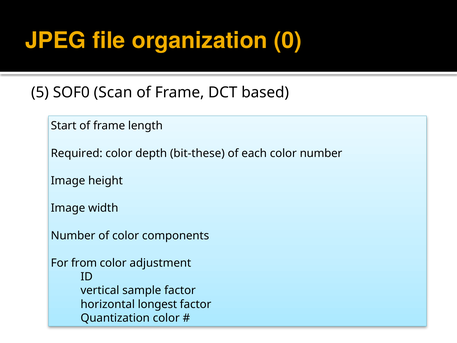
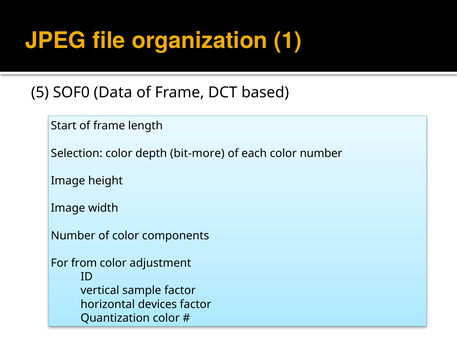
0: 0 -> 1 (288, 41)
Scan: Scan -> Data (113, 92)
Required: Required -> Selection (77, 153)
bit-these: bit-these -> bit-more (197, 153)
longest: longest -> devices (157, 304)
